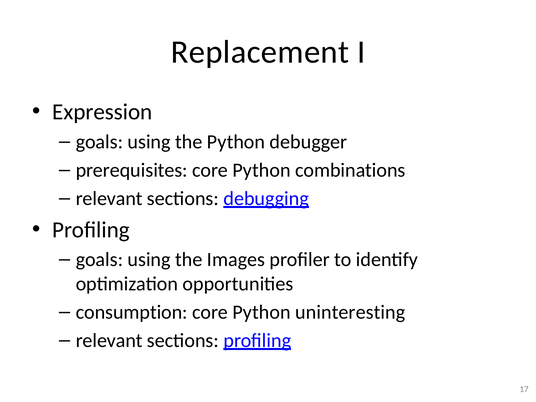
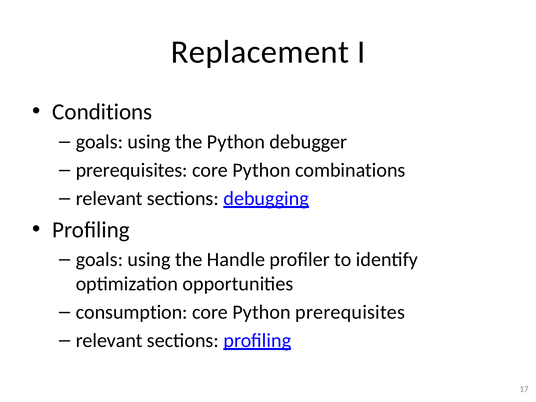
Expression: Expression -> Conditions (102, 112)
Images: Images -> Handle (236, 260)
Python uninteresting: uninteresting -> prerequisites (350, 312)
